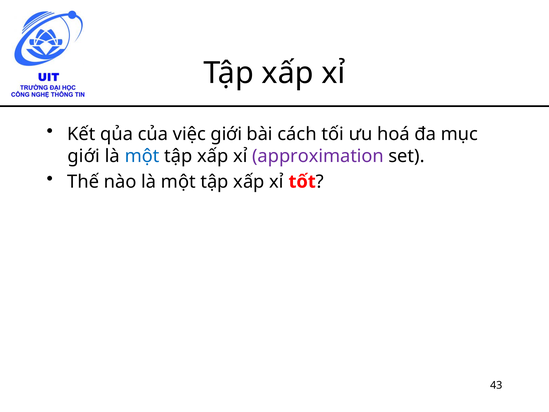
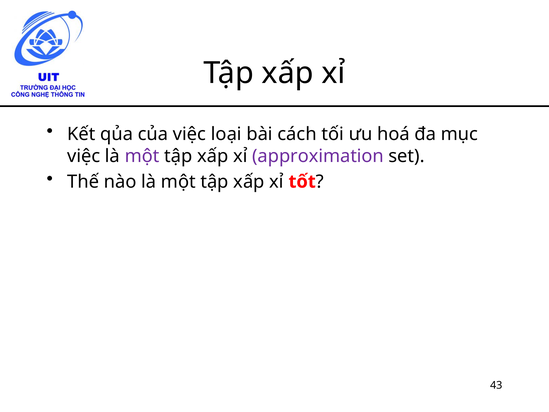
việc giới: giới -> loại (226, 134)
giới: giới -> việc (84, 156)
một colour: blue -> purple (142, 156)
